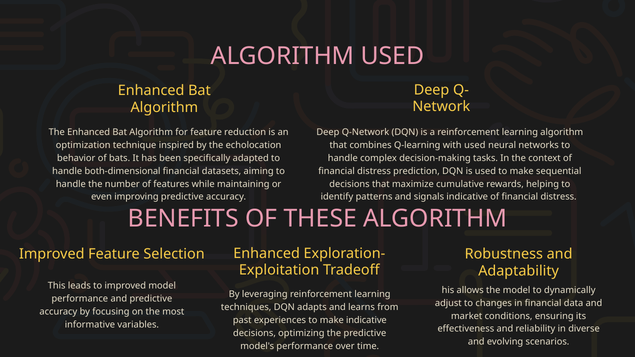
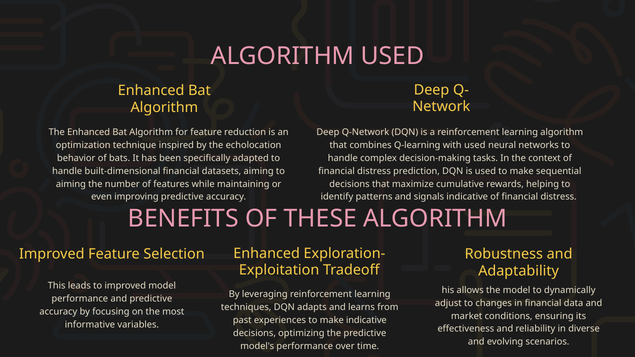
both-dimensional: both-dimensional -> built-dimensional (123, 171)
handle: handle -> aiming (71, 184)
